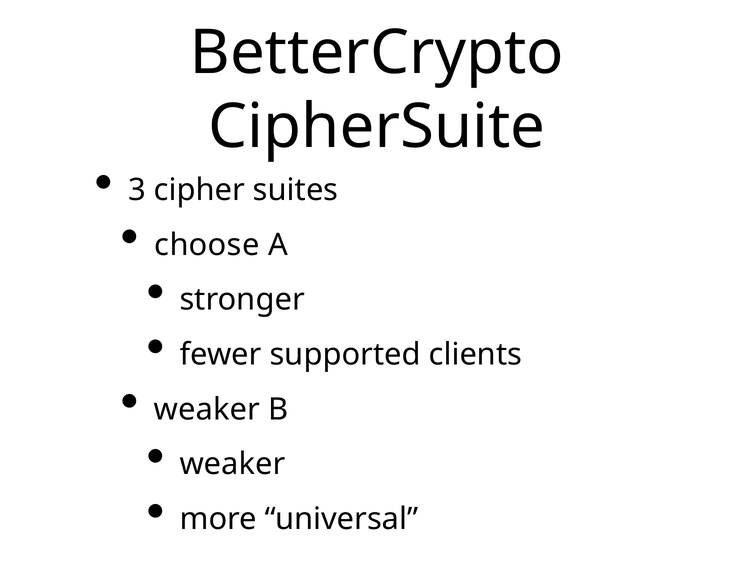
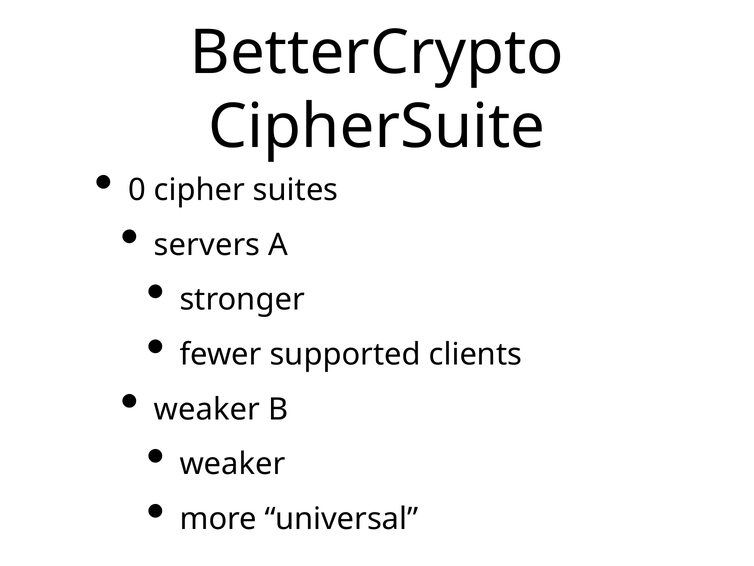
3: 3 -> 0 (137, 190)
choose: choose -> servers (207, 245)
